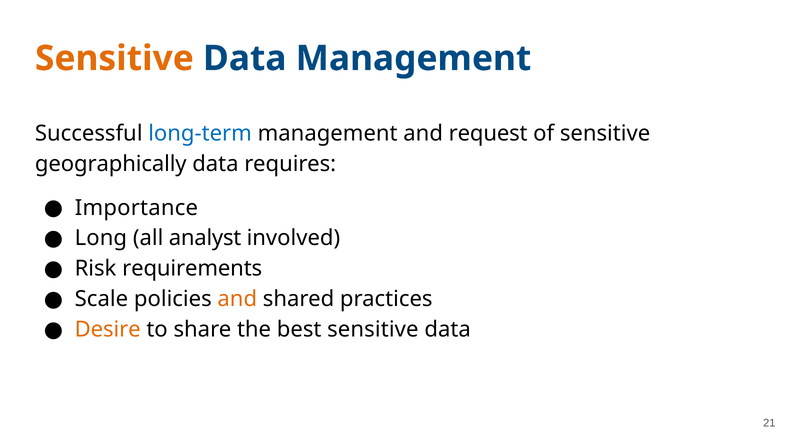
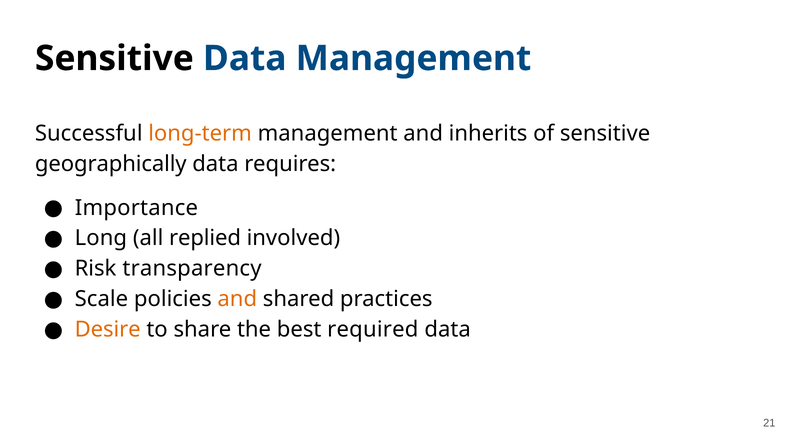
Sensitive colour: orange -> black (114, 58)
long-term colour: blue -> orange (200, 133)
request: request -> inherits (488, 133)
analyst: analyst -> replied (205, 238)
requirements: requirements -> transparency (192, 268)
best sensitive: sensitive -> required (373, 329)
